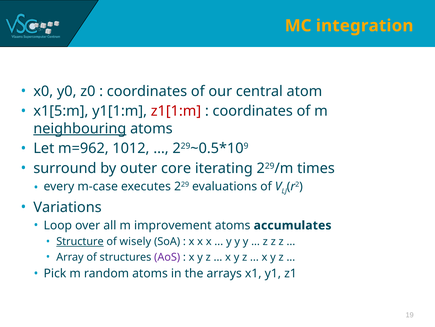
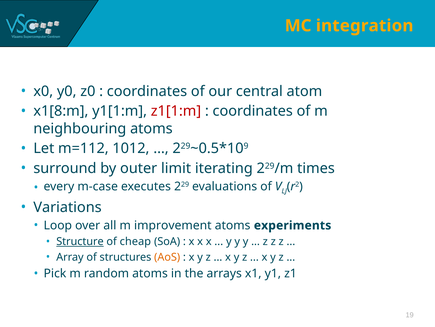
x1[5:m: x1[5:m -> x1[8:m (61, 111)
neighbouring underline: present -> none (80, 128)
m=962: m=962 -> m=112 (83, 148)
core: core -> limit (176, 168)
accumulates: accumulates -> experiments (293, 225)
wisely: wisely -> cheap (135, 241)
AoS colour: purple -> orange (167, 257)
